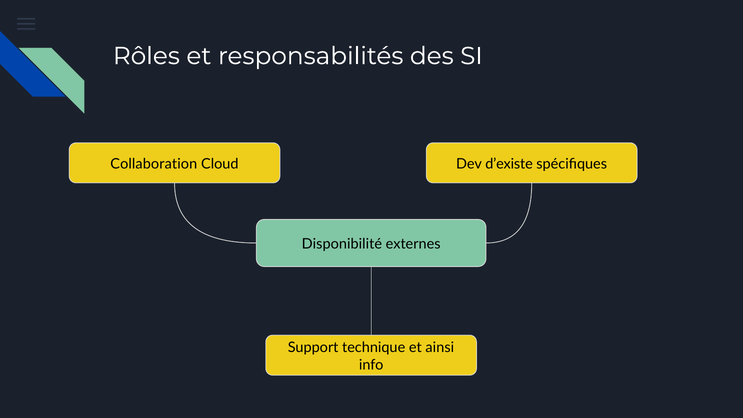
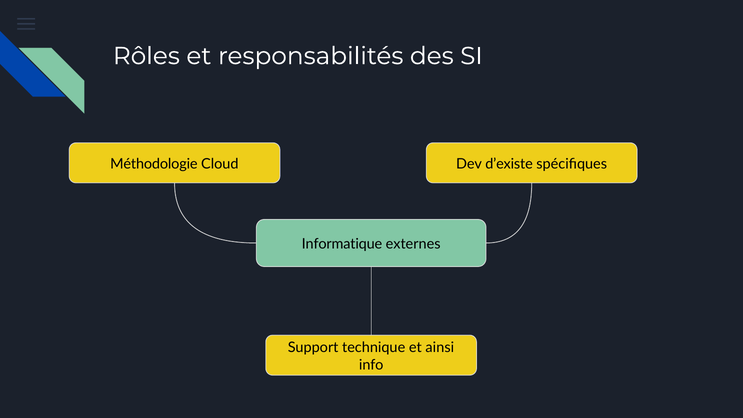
Collaboration: Collaboration -> Méthodologie (154, 164)
Disponibilité: Disponibilité -> Informatique (342, 244)
